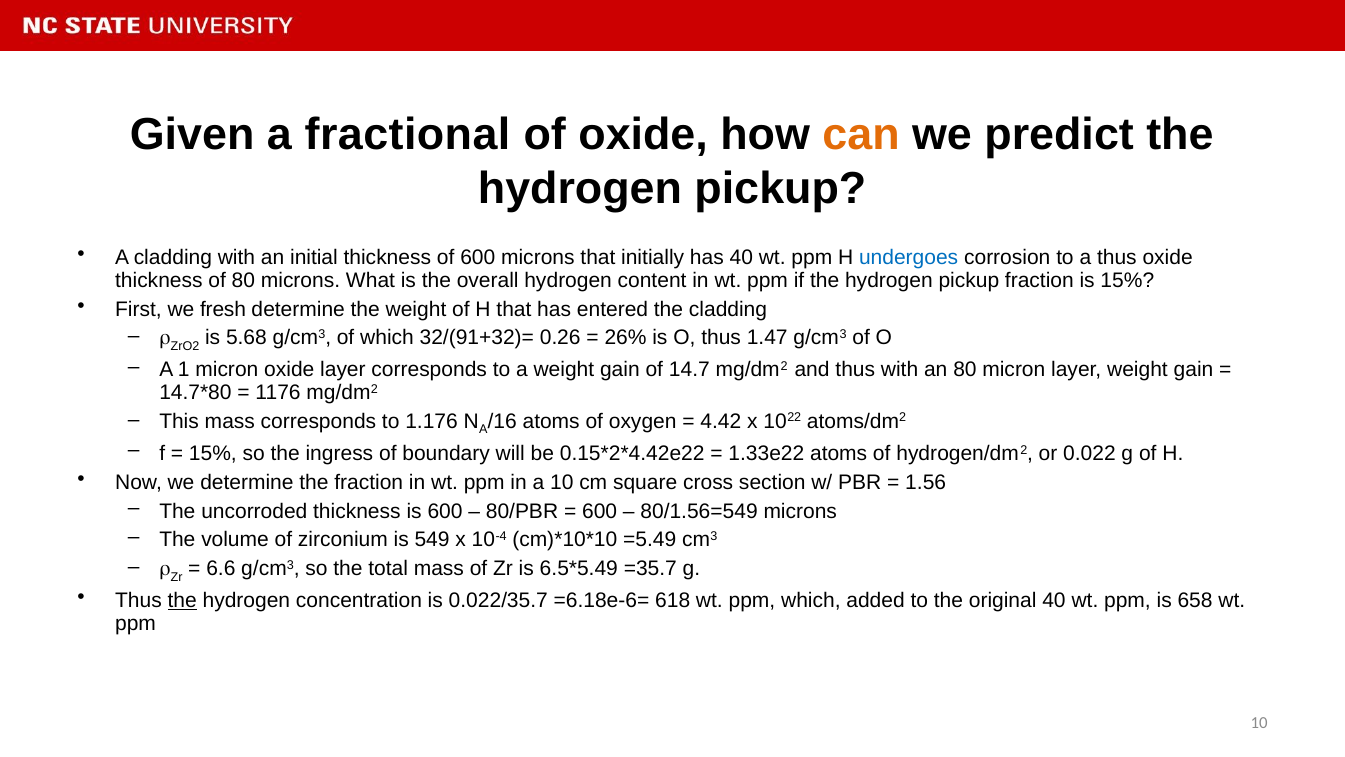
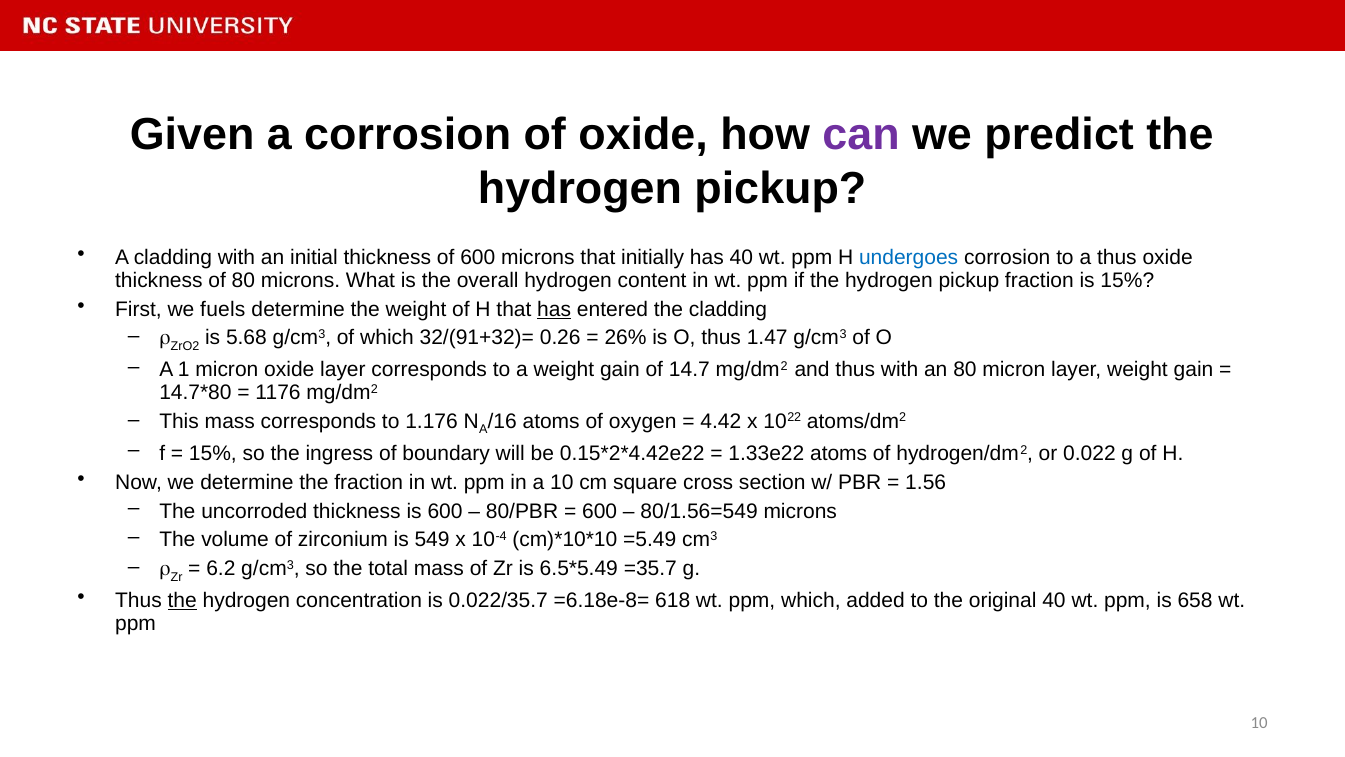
a fractional: fractional -> corrosion (408, 134)
can colour: orange -> purple (861, 134)
fresh: fresh -> fuels (223, 309)
has underline: none -> present (554, 309)
6.6: 6.6 -> 6.2 (221, 568)
=6.18e-6=: =6.18e-6= -> =6.18e-8= (601, 600)
